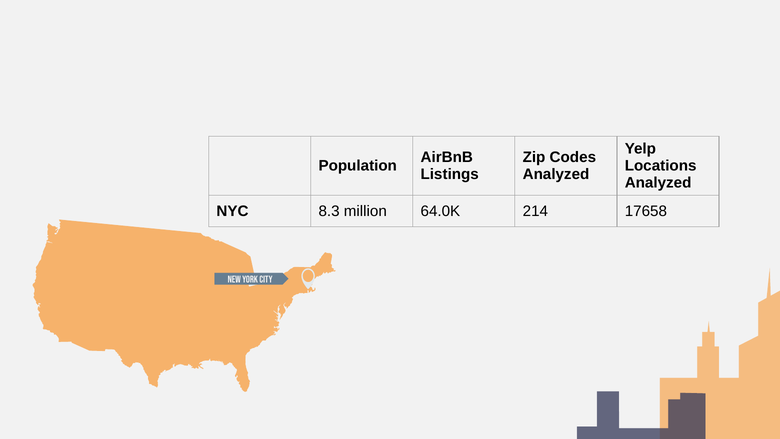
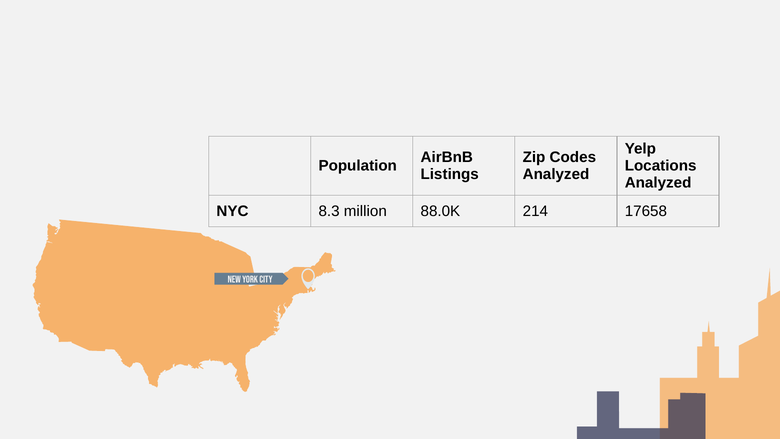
64.0K: 64.0K -> 88.0K (440, 211)
